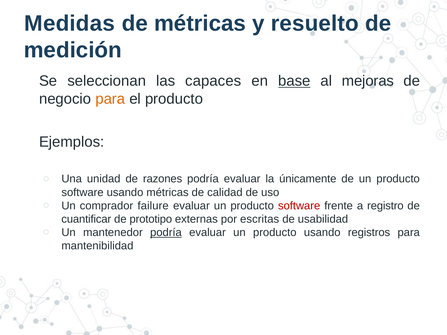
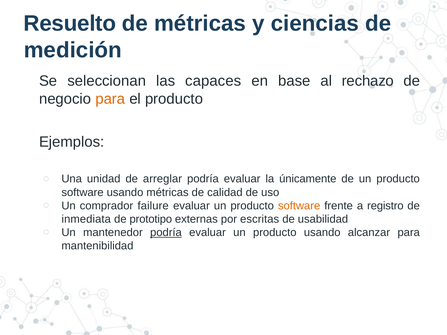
Medidas: Medidas -> Resuelto (70, 23)
resuelto: resuelto -> ciencias (315, 23)
base underline: present -> none (294, 81)
mejoras: mejoras -> rechazo (368, 81)
razones: razones -> arreglar (163, 179)
software colour: red -> orange (299, 206)
cuantificar: cuantificar -> inmediata (86, 219)
registros: registros -> alcanzar (369, 233)
